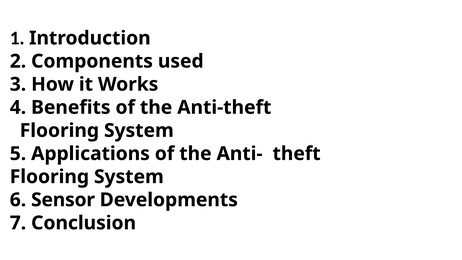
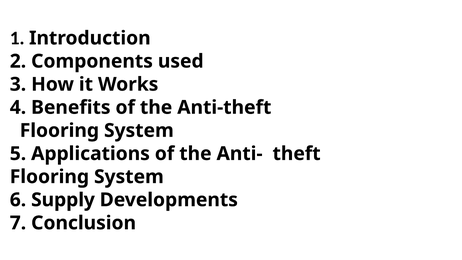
Sensor: Sensor -> Supply (63, 200)
